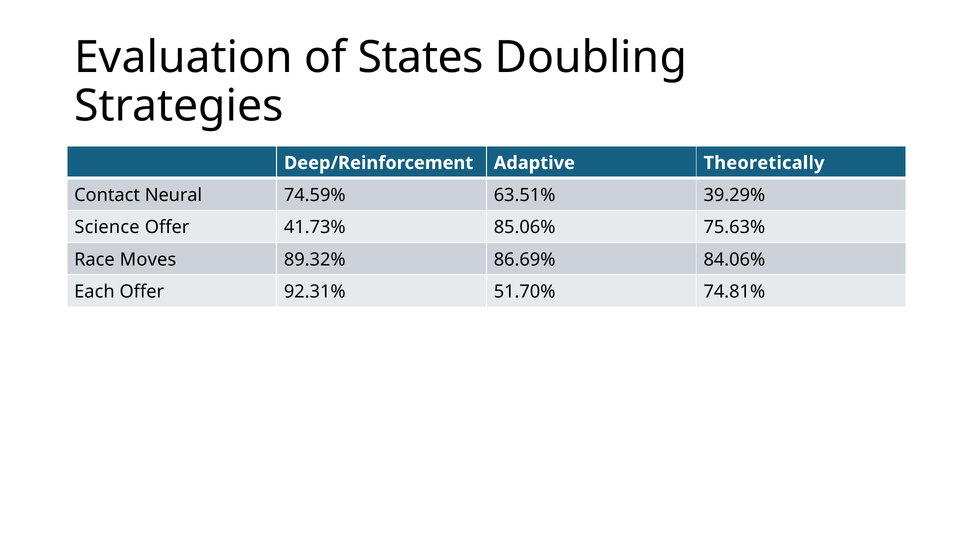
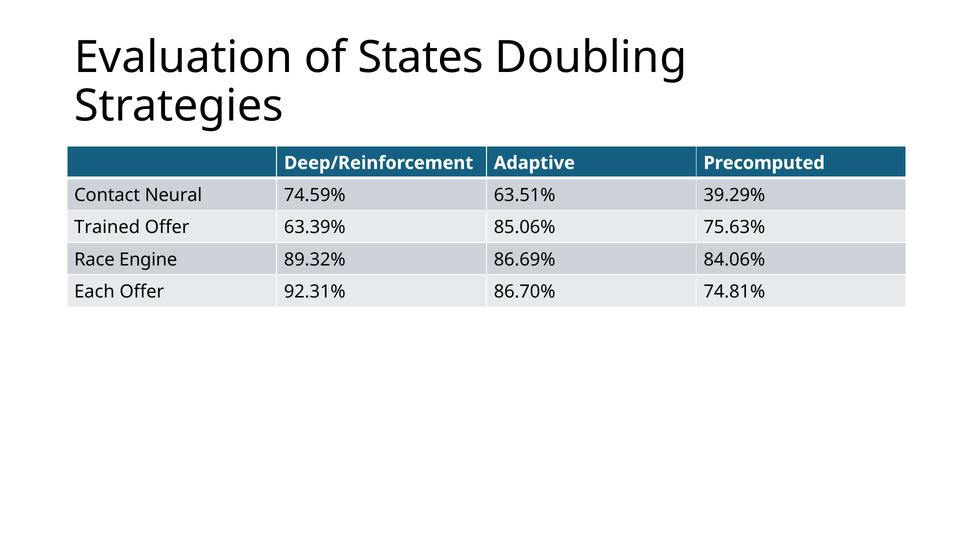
Theoretically: Theoretically -> Precomputed (764, 163)
Science: Science -> Trained (107, 227)
41.73%: 41.73% -> 63.39% (315, 227)
Moves: Moves -> Engine (148, 259)
51.70%: 51.70% -> 86.70% (525, 291)
